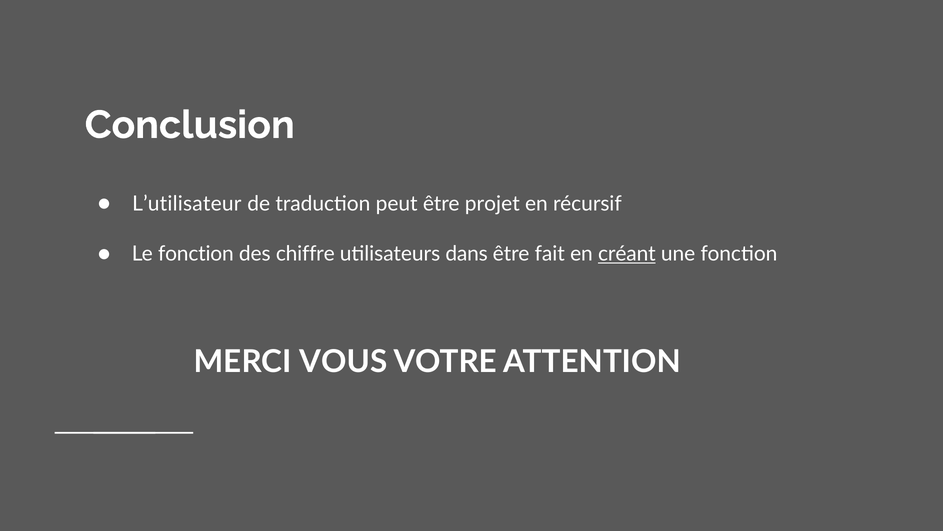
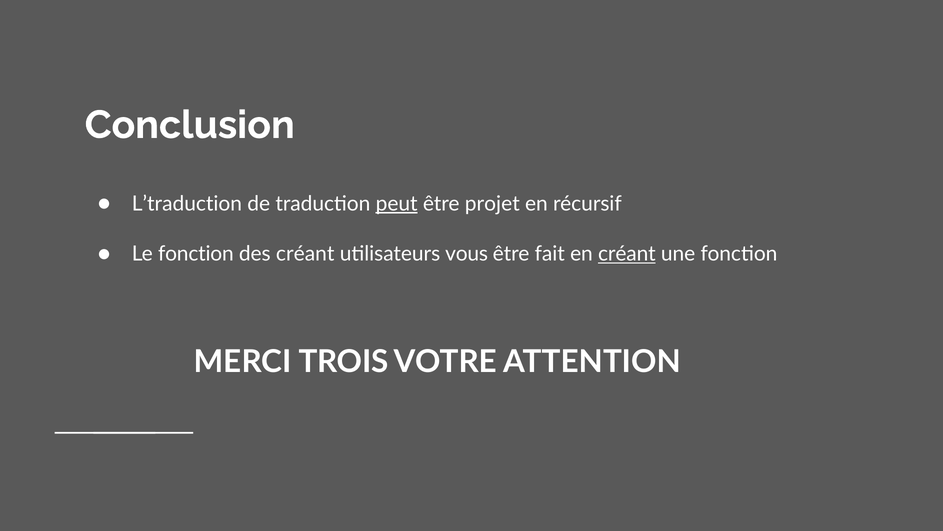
L’utilisateur: L’utilisateur -> L’traduction (187, 203)
peut underline: none -> present (397, 203)
des chiffre: chiffre -> créant (305, 254)
dans: dans -> vous (467, 254)
VOUS: VOUS -> TROIS (343, 361)
